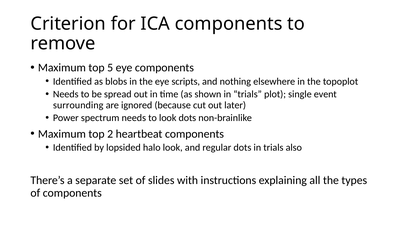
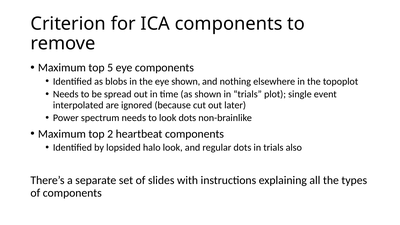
eye scripts: scripts -> shown (186, 81)
surrounding: surrounding -> interpolated (78, 105)
